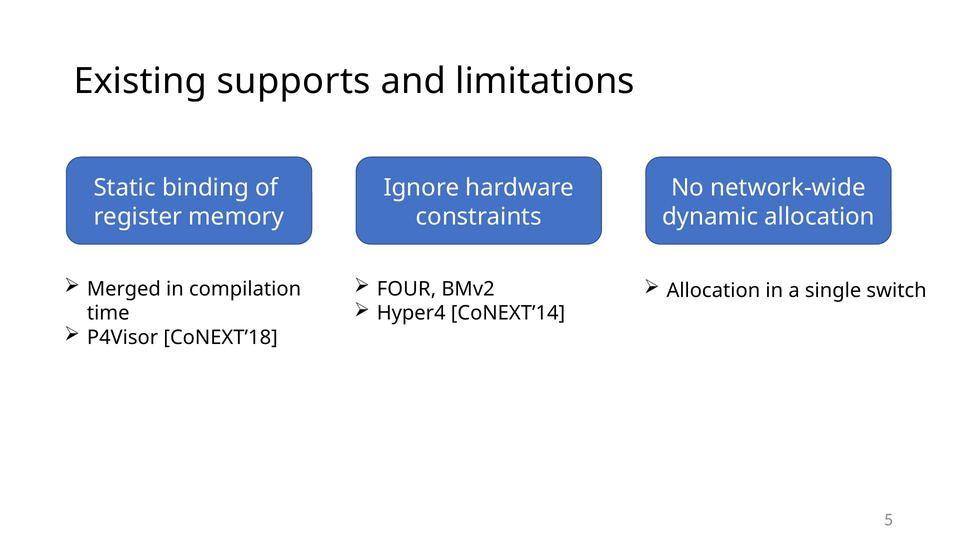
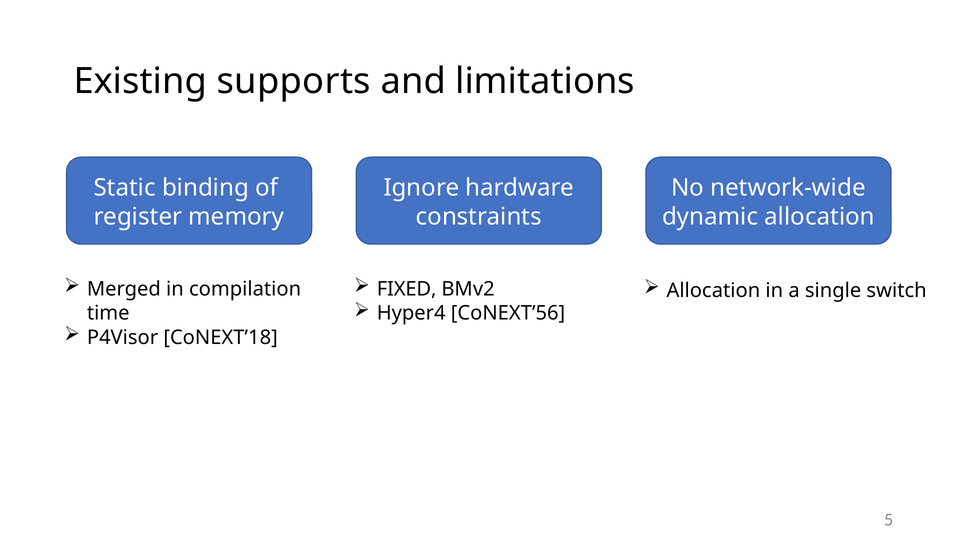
FOUR: FOUR -> FIXED (407, 289)
CoNEXT’14: CoNEXT’14 -> CoNEXT’56 (508, 313)
